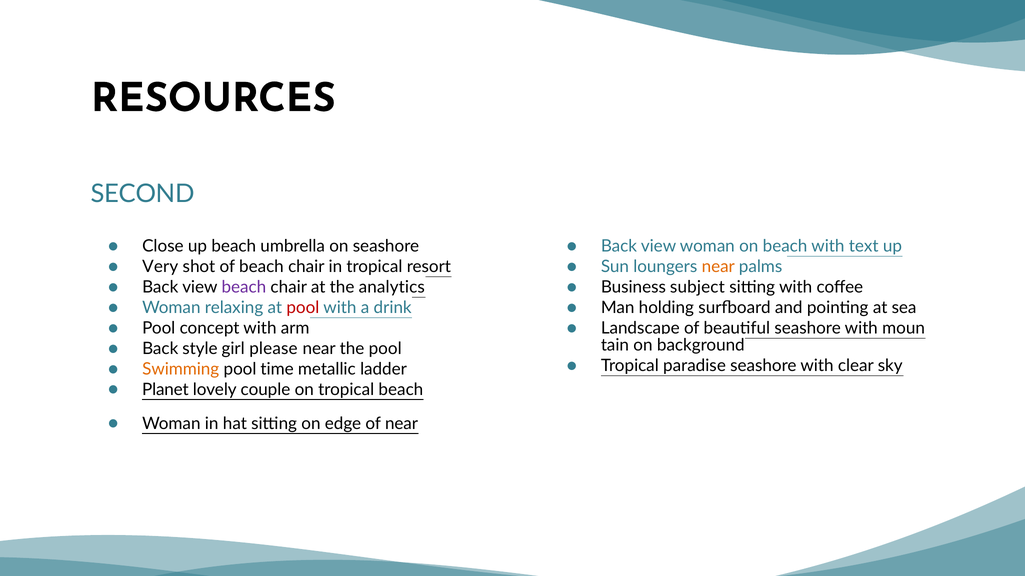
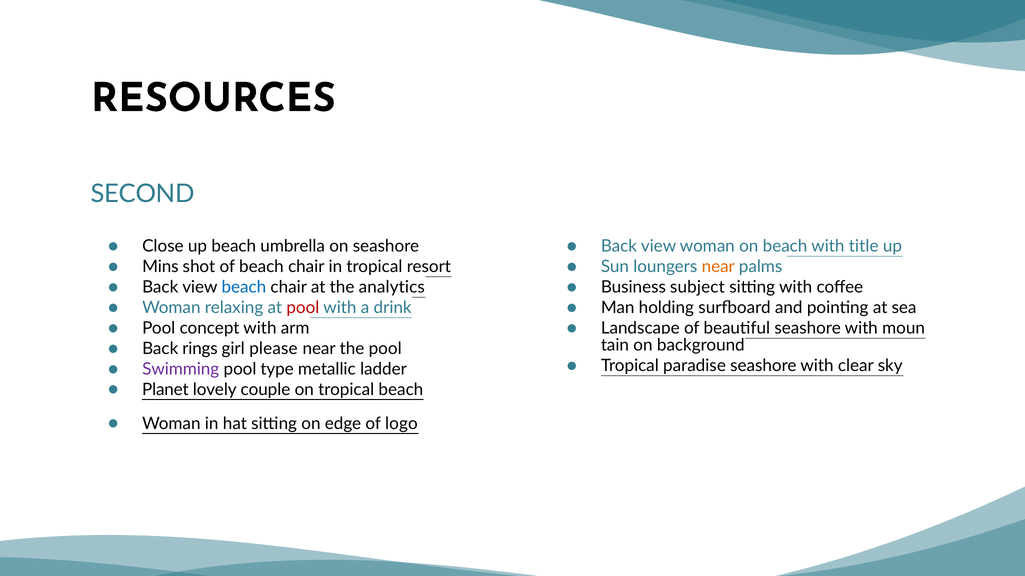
text: text -> title (864, 247)
Very: Very -> Mins (160, 267)
beach colour: purple -> blue (244, 288)
style: style -> rings (200, 349)
Swimming colour: orange -> purple (181, 370)
time: time -> type (277, 370)
of near: near -> logo (401, 424)
